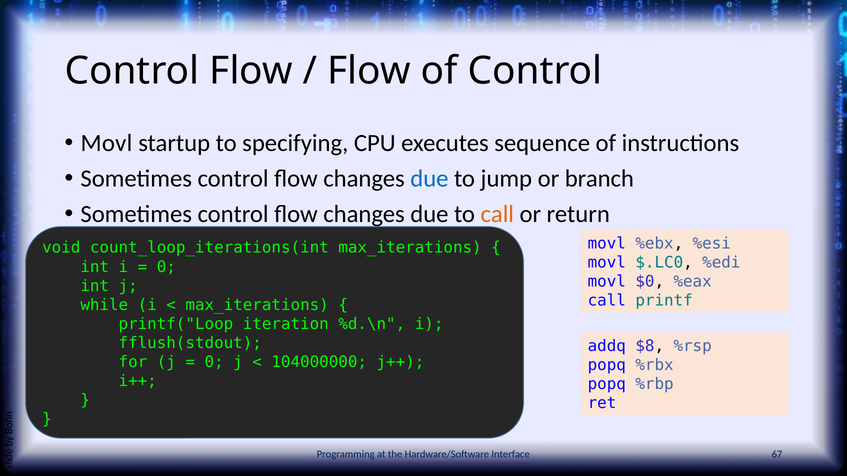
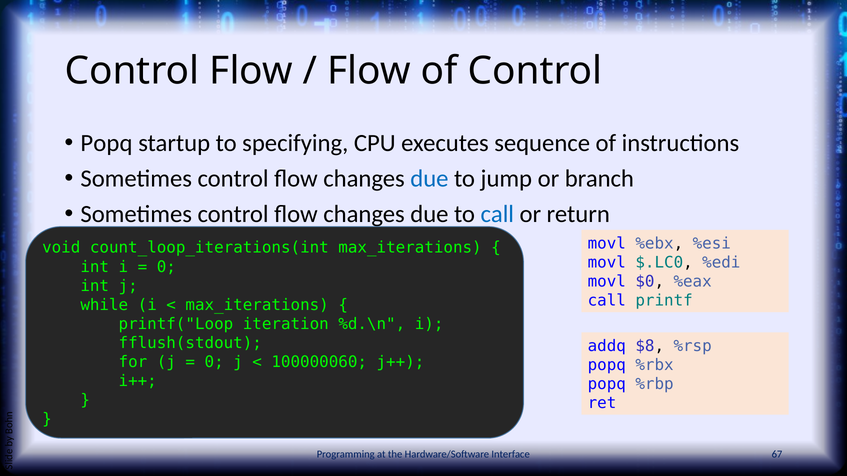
Movl: Movl -> Popq (107, 143)
call colour: orange -> blue (497, 214)
104000000: 104000000 -> 100000060 (319, 362)
